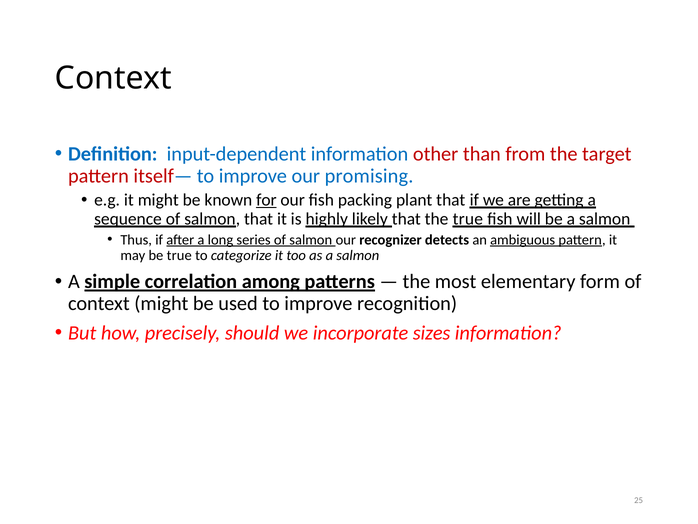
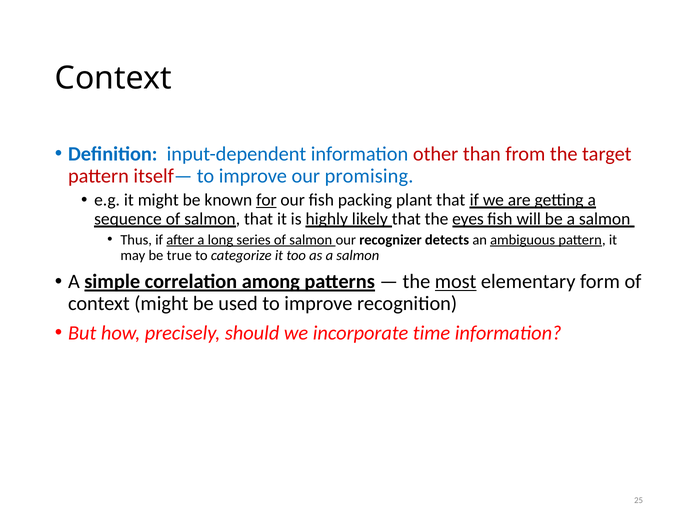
the true: true -> eyes (468, 219)
most underline: none -> present (456, 281)
sizes: sizes -> time (432, 333)
